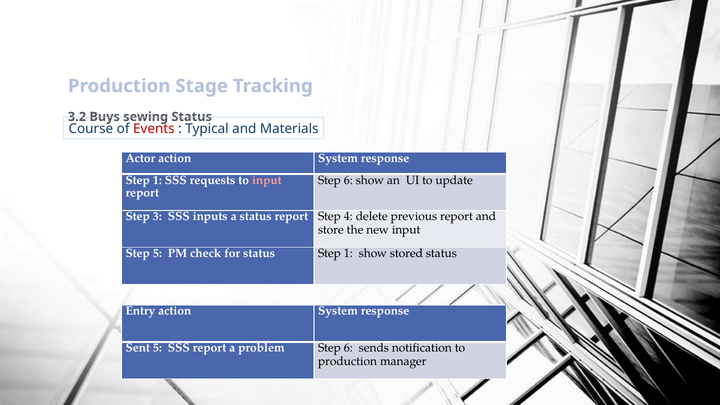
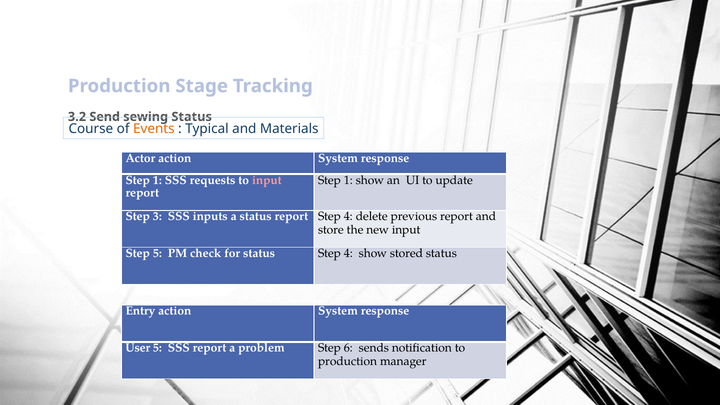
Buys: Buys -> Send (105, 117)
Events colour: red -> orange (154, 129)
6: 6 -> 1 (348, 180)
status Step 1: 1 -> 4 (348, 253)
Sent: Sent -> User (138, 348)
